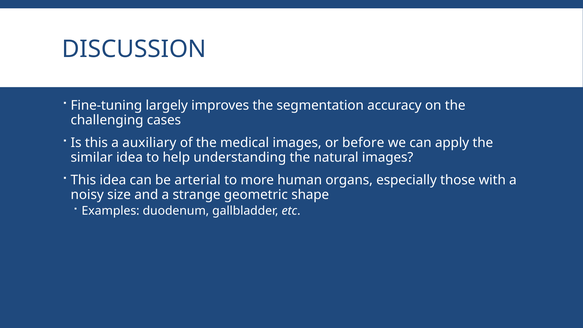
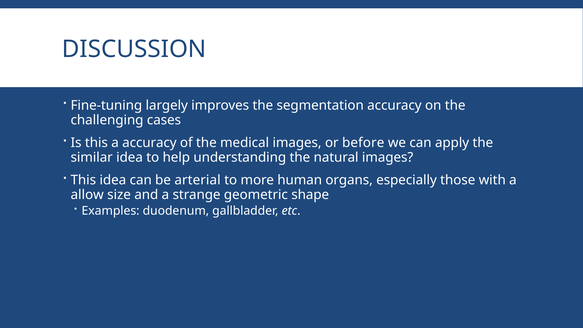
a auxiliary: auxiliary -> accuracy (149, 143)
noisy: noisy -> allow (87, 195)
